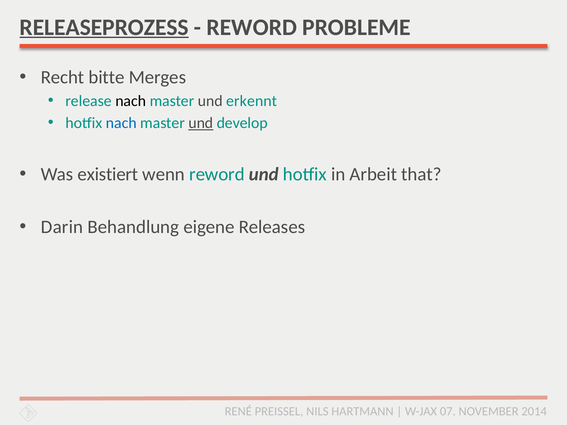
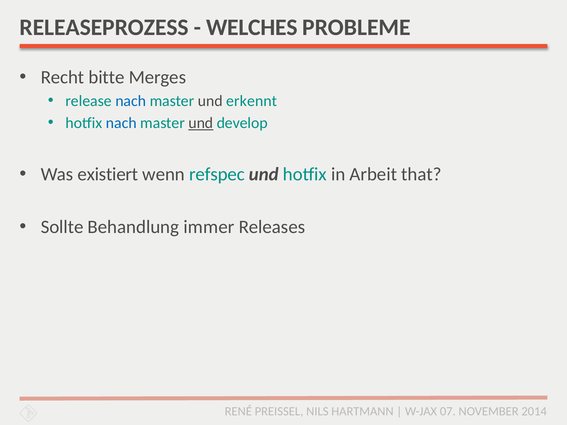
RELEASEPROZESS underline: present -> none (104, 27)
REWORD: REWORD -> WELCHES (252, 27)
nach colour: black -> blue (131, 101)
wenn reword: reword -> refspec (217, 174)
Darin: Darin -> Sollte (62, 227)
eigene: eigene -> immer (209, 227)
